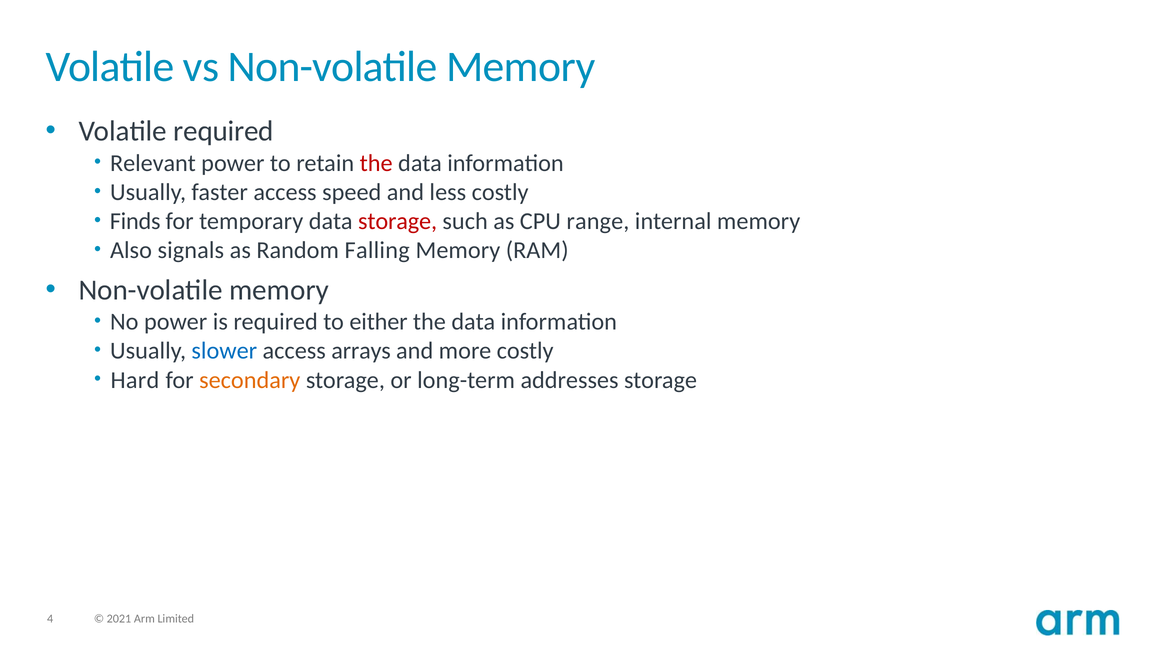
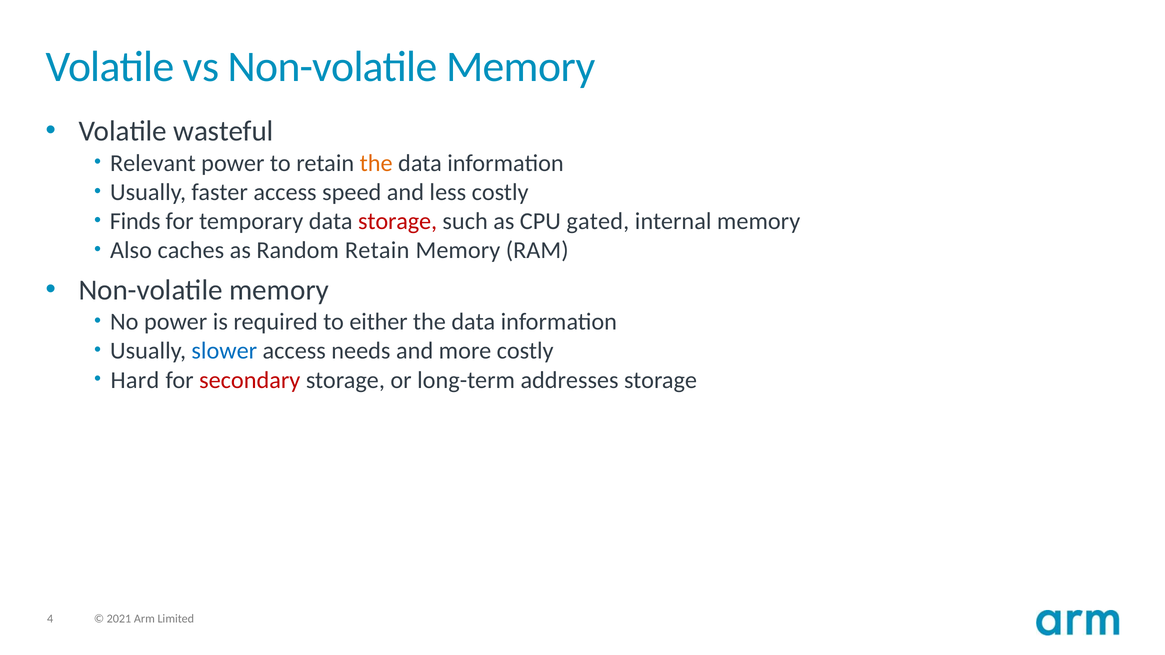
Volatile required: required -> wasteful (223, 131)
the colour: red -> orange (376, 163)
range: range -> gated (598, 221)
signals: signals -> caches (191, 251)
Random Falling: Falling -> Retain (377, 251)
arrays: arrays -> needs (361, 351)
secondary colour: orange -> red (250, 380)
